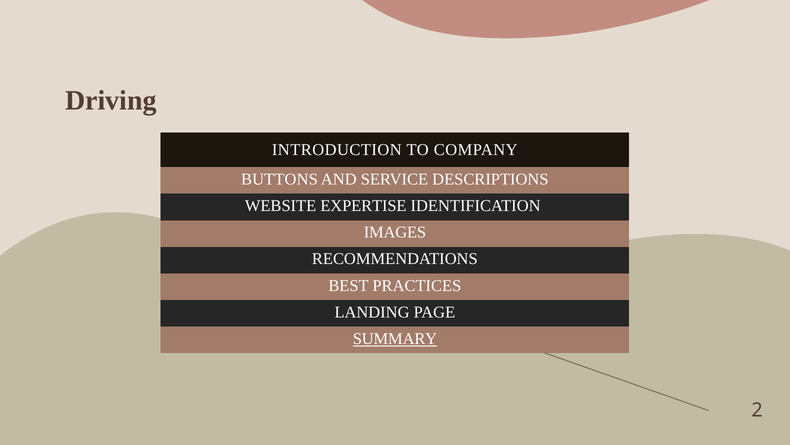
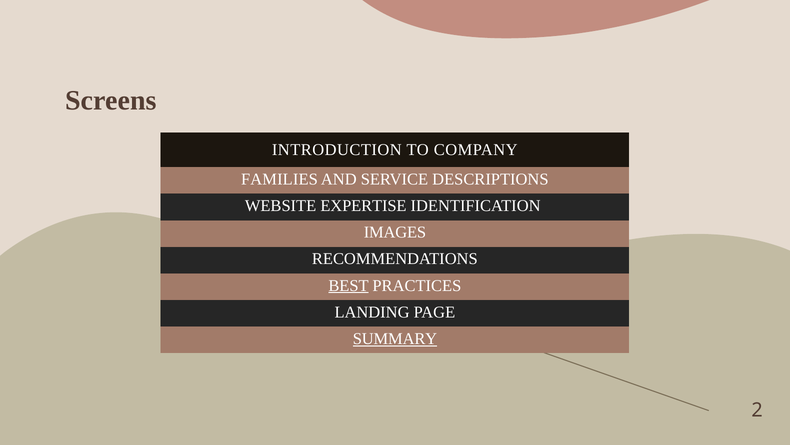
Driving: Driving -> Screens (111, 100)
BUTTONS: BUTTONS -> FAMILIES (279, 179)
BEST underline: none -> present (349, 285)
